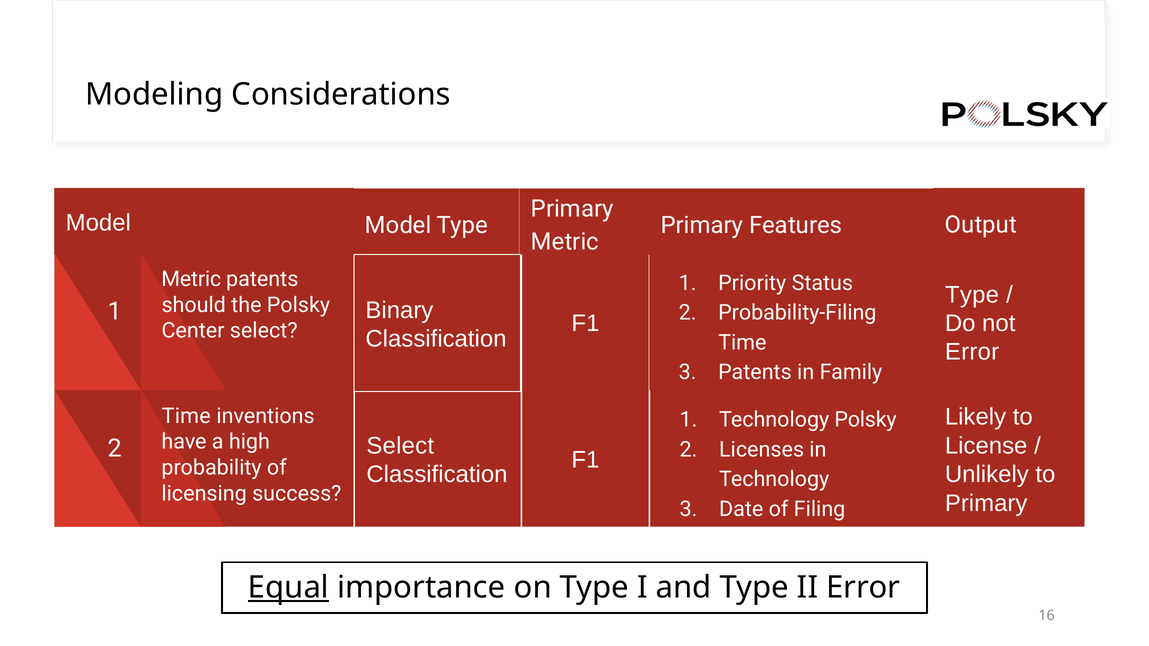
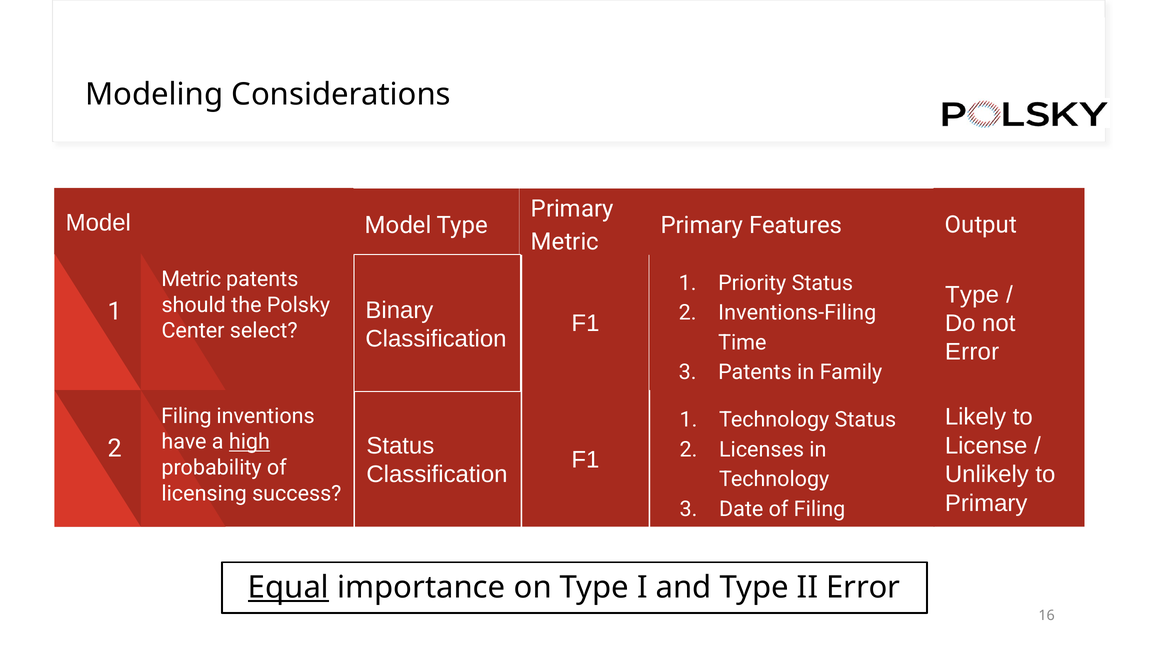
Probability-Filing: Probability-Filing -> Inventions-Filing (797, 313)
Time: Time -> Filing (186, 416)
Technology Polsky: Polsky -> Status (865, 420)
high underline: none -> present (249, 442)
Select: Select -> Status (400, 446)
